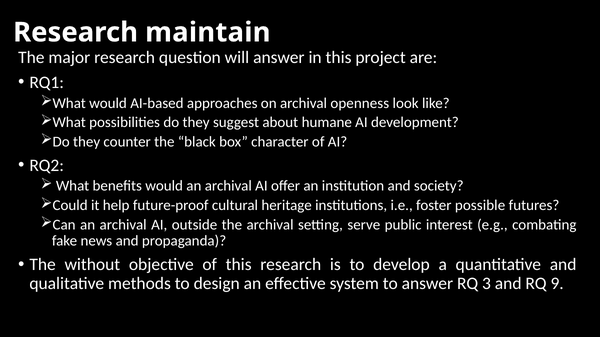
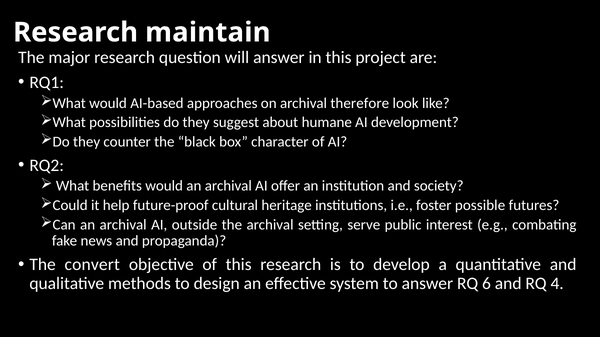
openness: openness -> therefore (360, 103)
without: without -> convert (92, 265)
3: 3 -> 6 (486, 284)
9: 9 -> 4 (557, 284)
